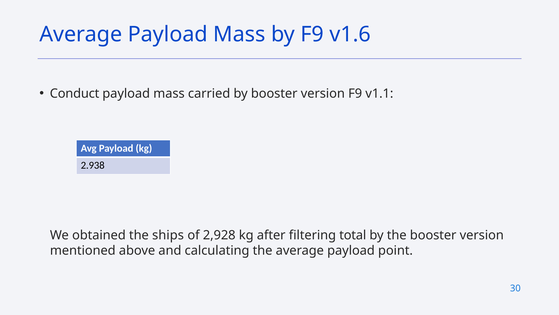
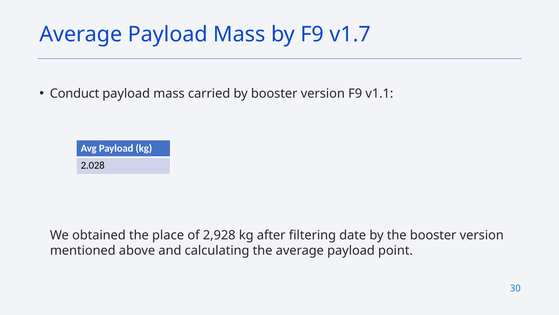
v1.6: v1.6 -> v1.7 (350, 34)
2.938: 2.938 -> 2.028 (93, 165)
ships: ships -> place (168, 235)
total: total -> date (353, 235)
